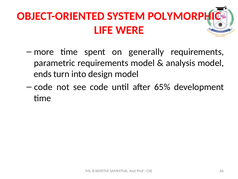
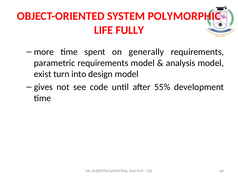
WERE: WERE -> FULLY (130, 30)
ends: ends -> exist (43, 74)
code: code -> gives (43, 87)
65%: 65% -> 55% (162, 87)
